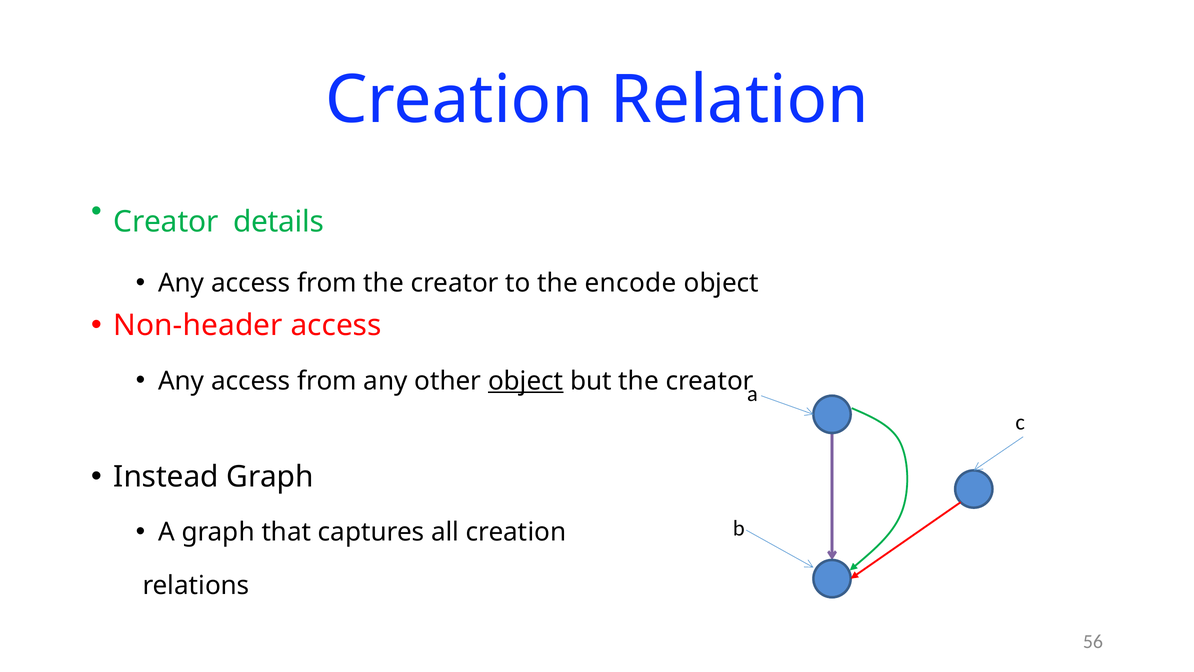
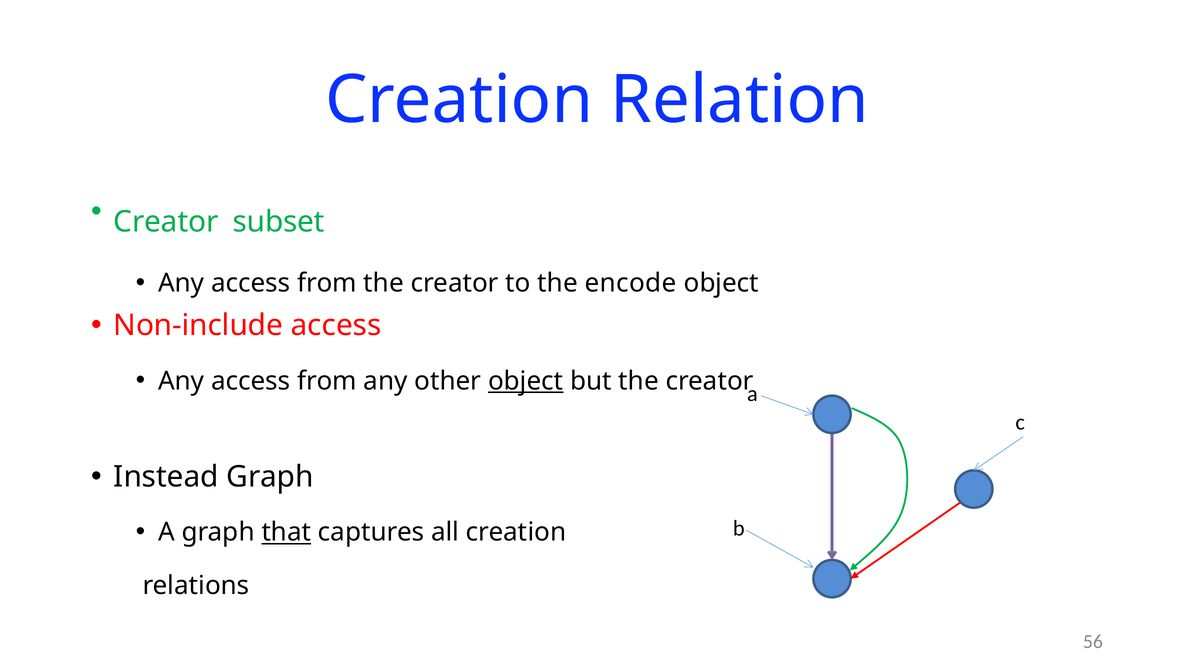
details: details -> subset (279, 222)
Non-header: Non-header -> Non-include (198, 325)
that underline: none -> present (286, 532)
